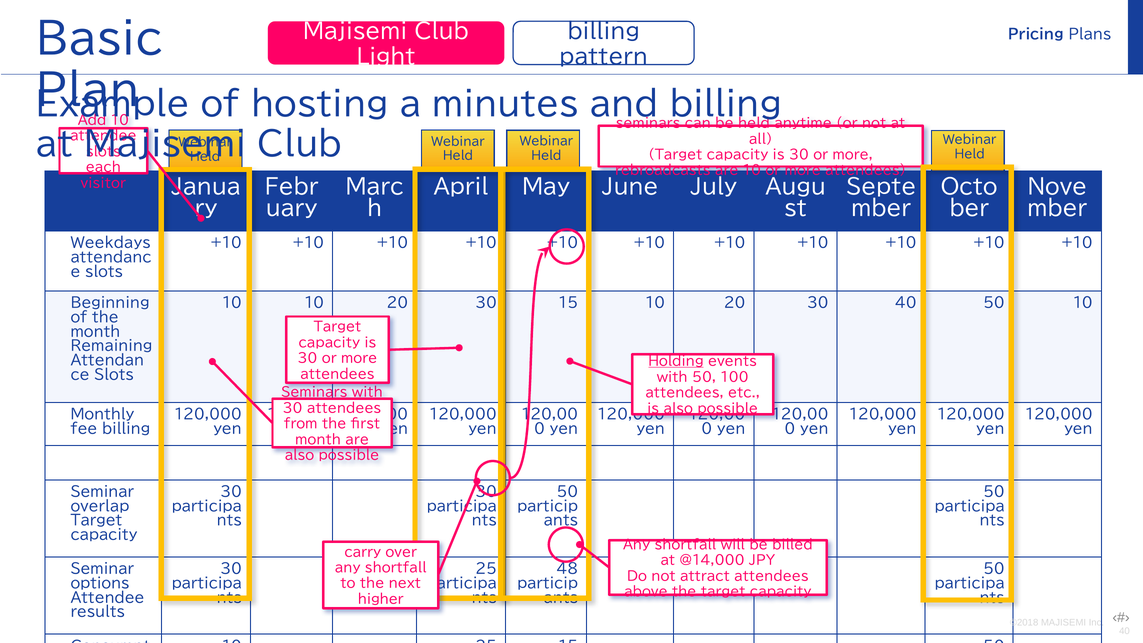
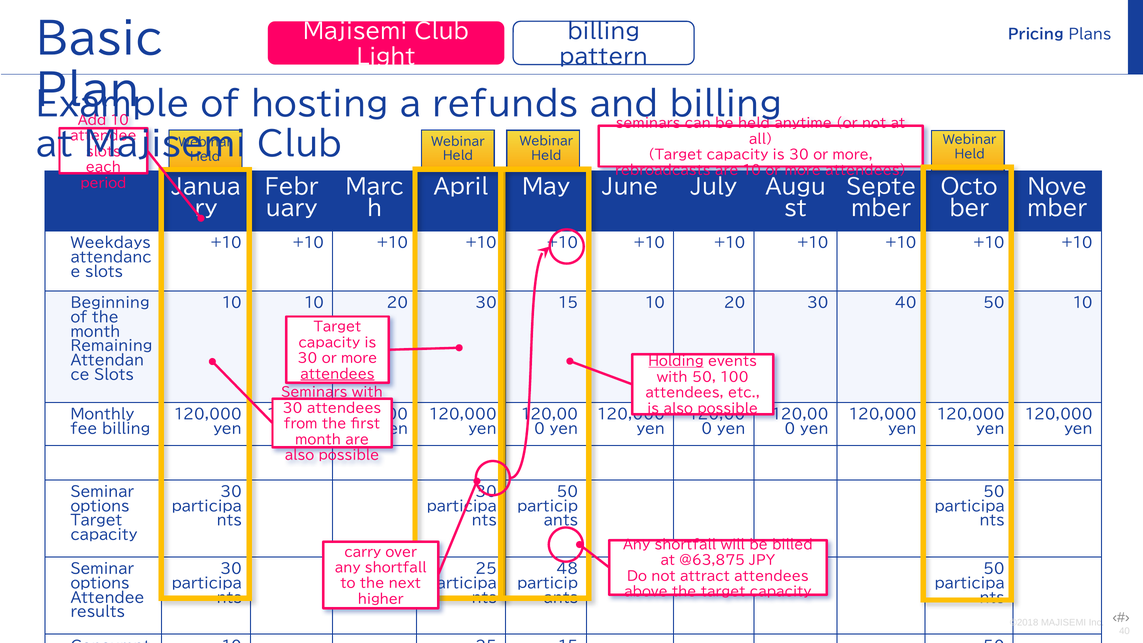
minutes: minutes -> refunds (505, 105)
visitor: visitor -> period (103, 183)
attendees underline: none -> present (337, 374)
overlap: overlap -> options (100, 506)
@14,000: @14,000 -> @63,875 (712, 560)
